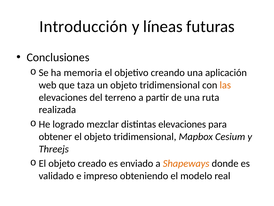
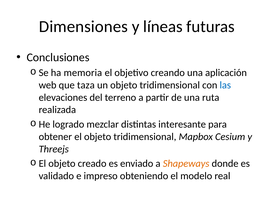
Introducción: Introducción -> Dimensiones (83, 27)
las colour: orange -> blue (225, 85)
distintas elevaciones: elevaciones -> interesante (182, 124)
